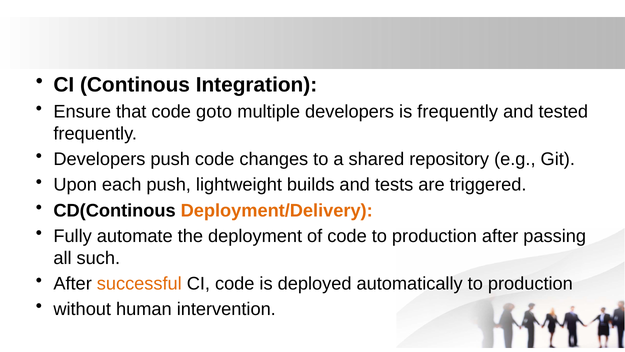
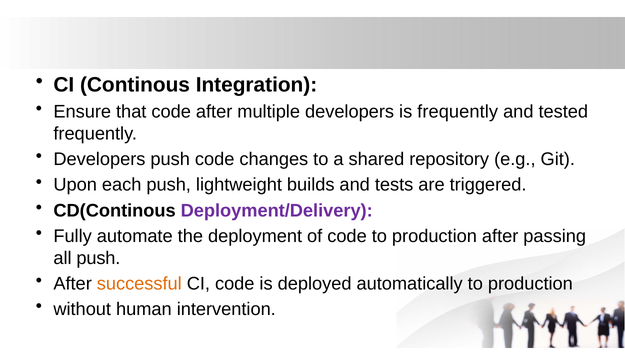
code goto: goto -> after (214, 112)
Deployment/Delivery colour: orange -> purple (277, 210)
all such: such -> push (98, 258)
